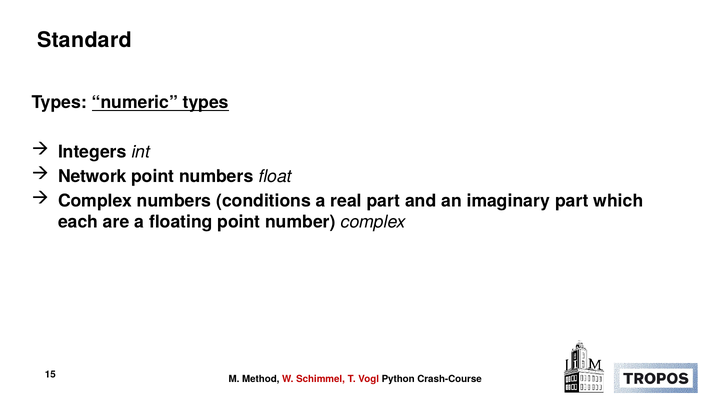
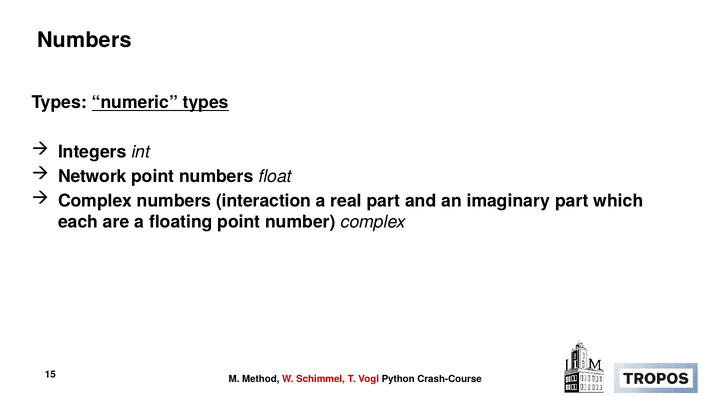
Standard: Standard -> Numbers (84, 40)
conditions: conditions -> interaction (264, 201)
